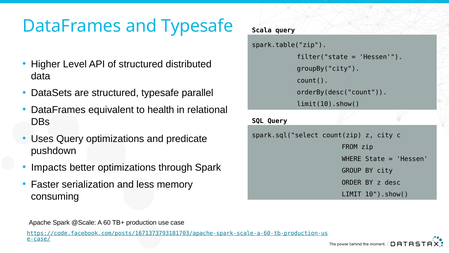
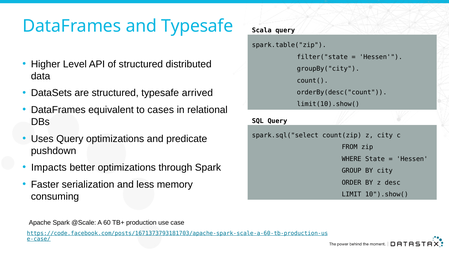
parallel: parallel -> arrived (197, 93)
health: health -> cases (161, 110)
